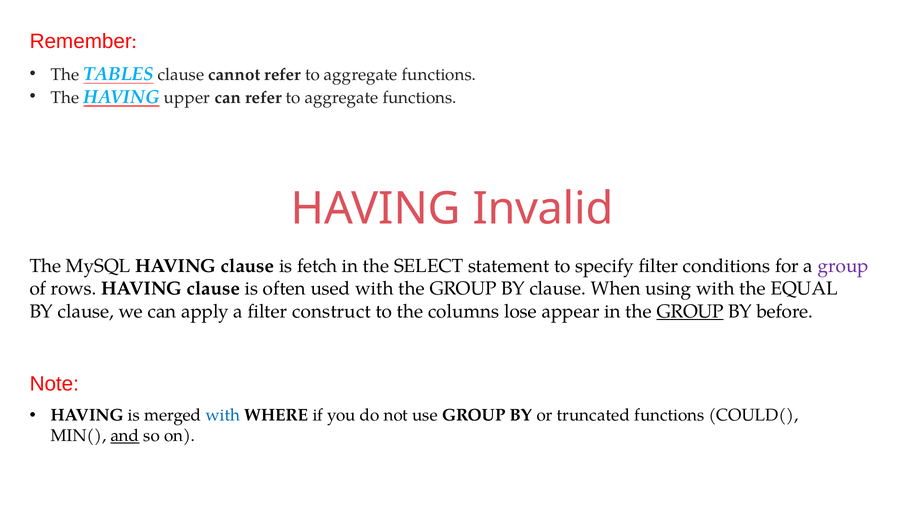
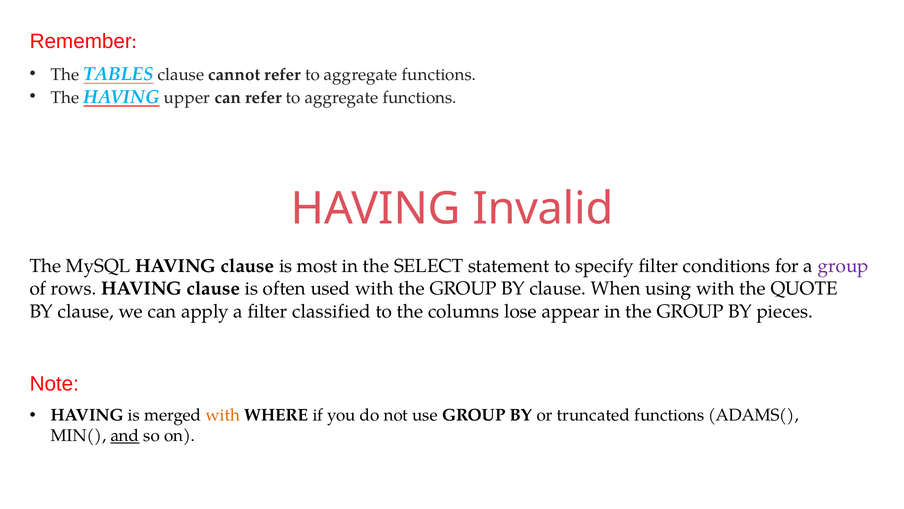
fetch: fetch -> most (317, 266)
EQUAL: EQUAL -> QUOTE (804, 288)
construct: construct -> classified (331, 311)
GROUP underline: present -> none (690, 311)
before: before -> pieces (785, 311)
with colour: blue -> orange (223, 415)
COULD(: COULD( -> ADAMS( (754, 415)
